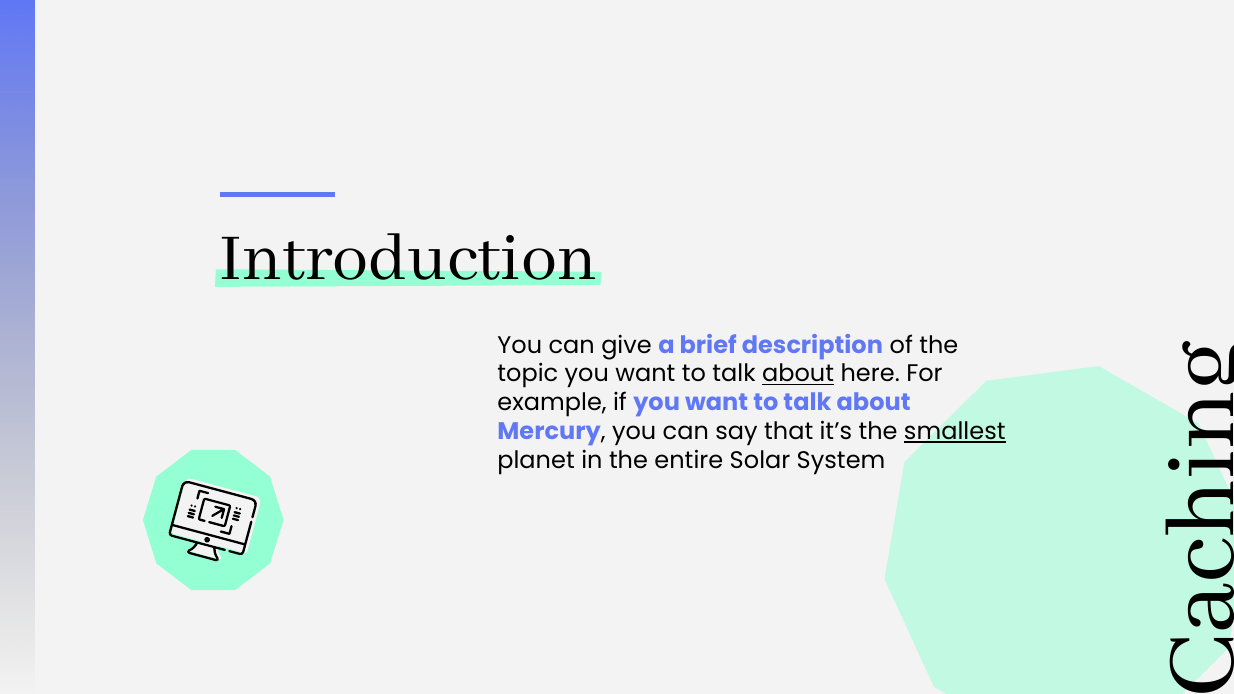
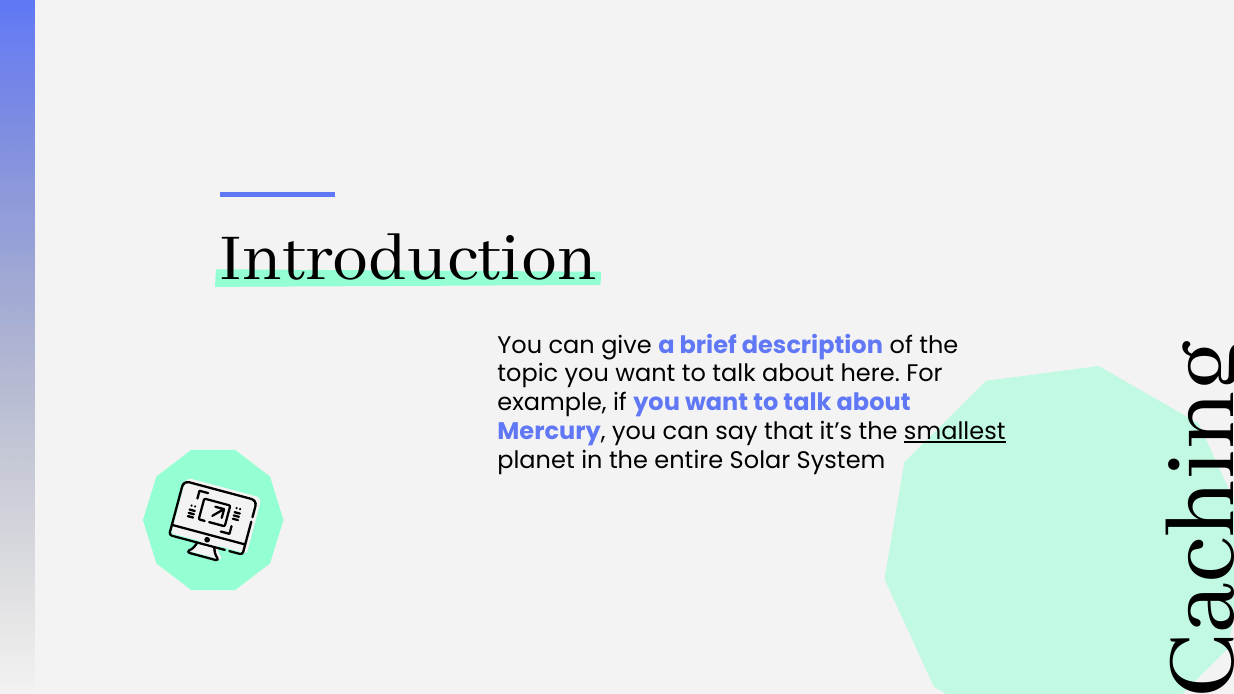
about underline: present -> none (798, 374)
